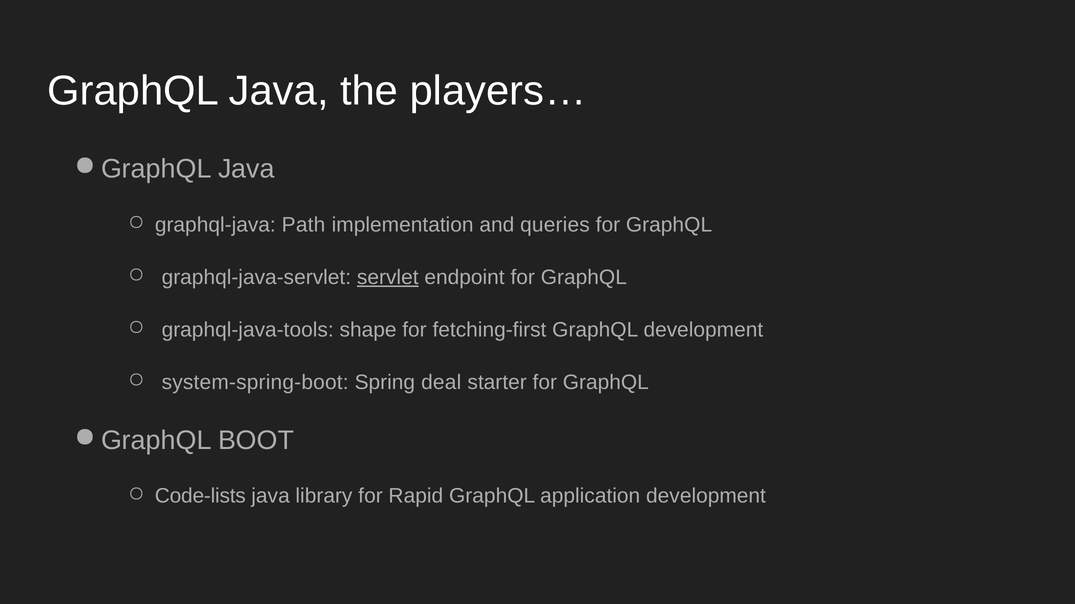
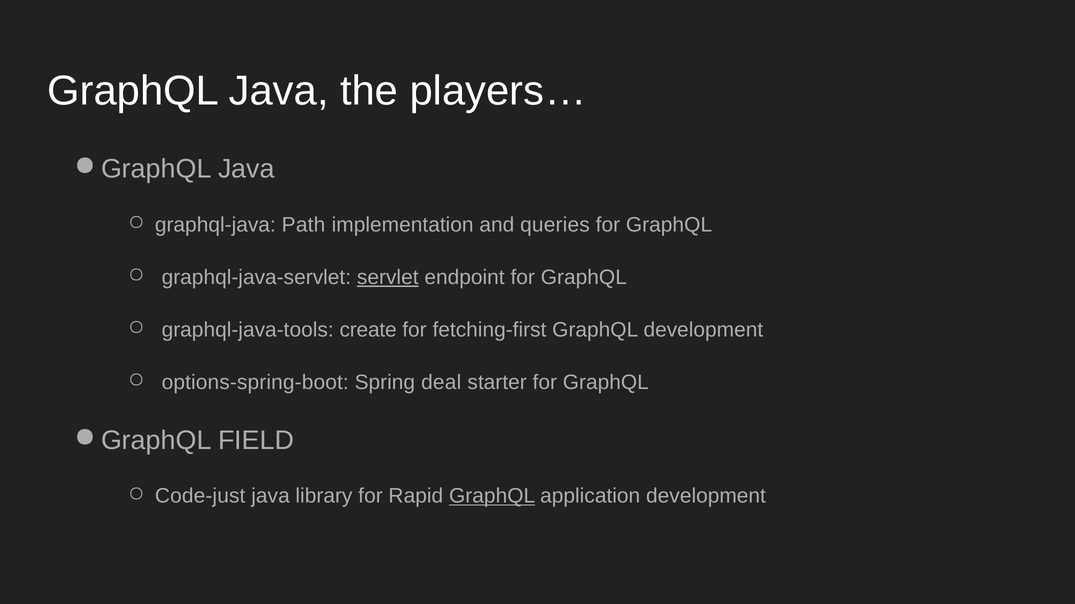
shape: shape -> create (368, 330)
system-spring-boot: system-spring-boot -> options-spring-boot (255, 383)
BOOT: BOOT -> FIELD (256, 441)
Code-lists: Code-lists -> Code-just (200, 497)
GraphQL underline: none -> present (492, 497)
